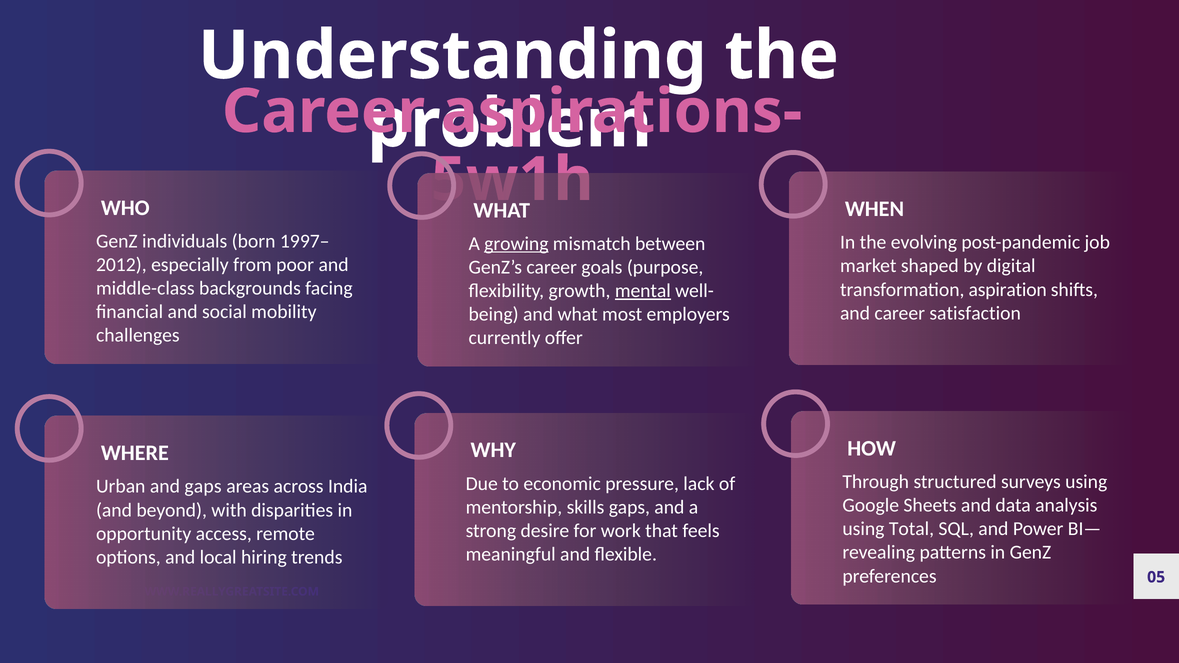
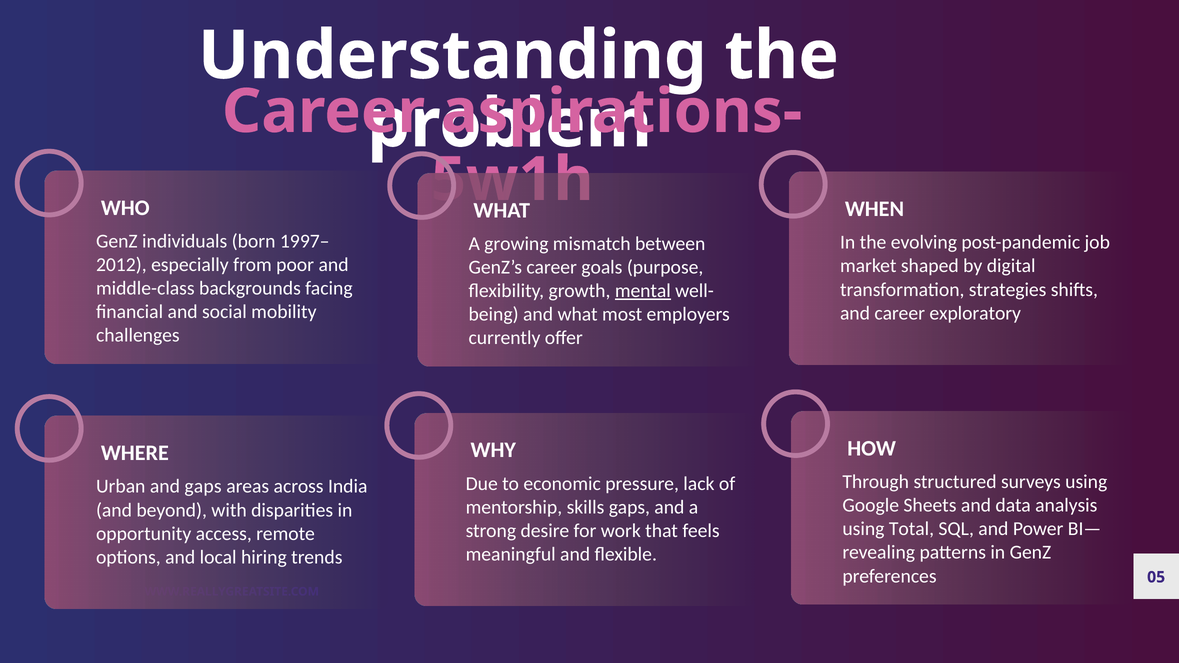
growing underline: present -> none (516, 244)
aspiration: aspiration -> strategies (1008, 290)
satisfaction: satisfaction -> exploratory (975, 313)
